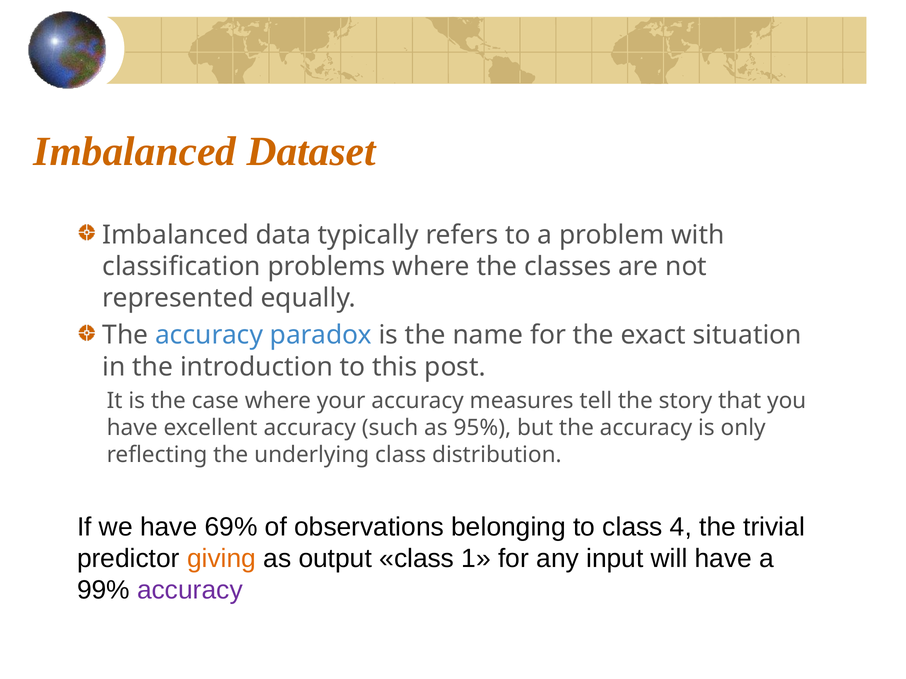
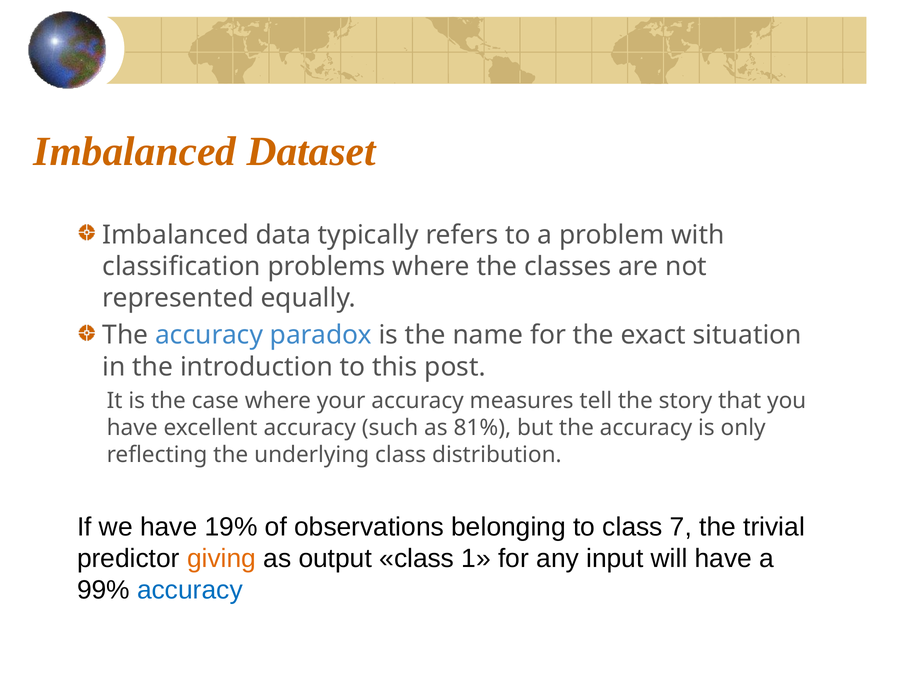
95%: 95% -> 81% (482, 428)
69%: 69% -> 19% (231, 527)
4: 4 -> 7 (681, 527)
accuracy colour: purple -> blue (190, 591)
